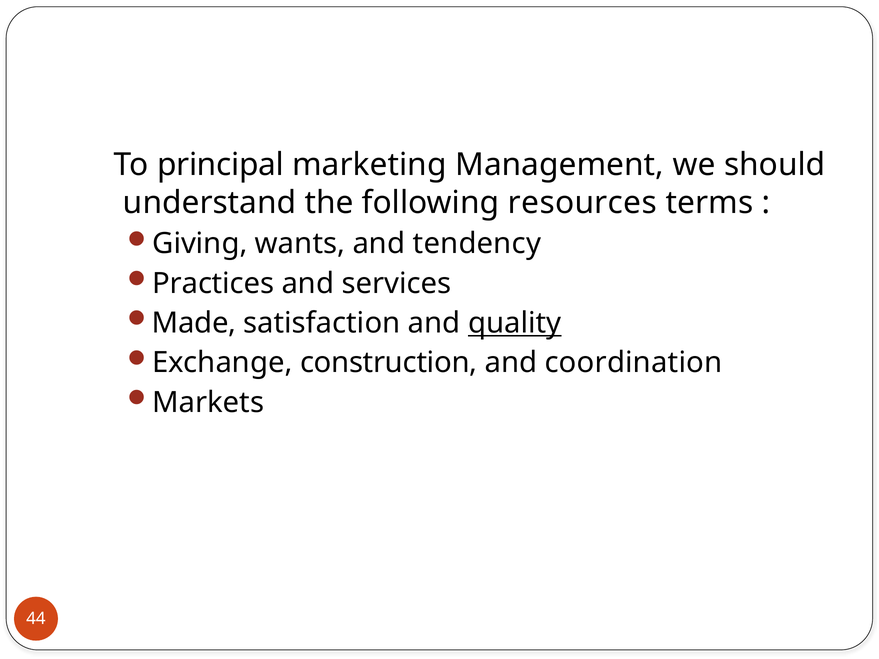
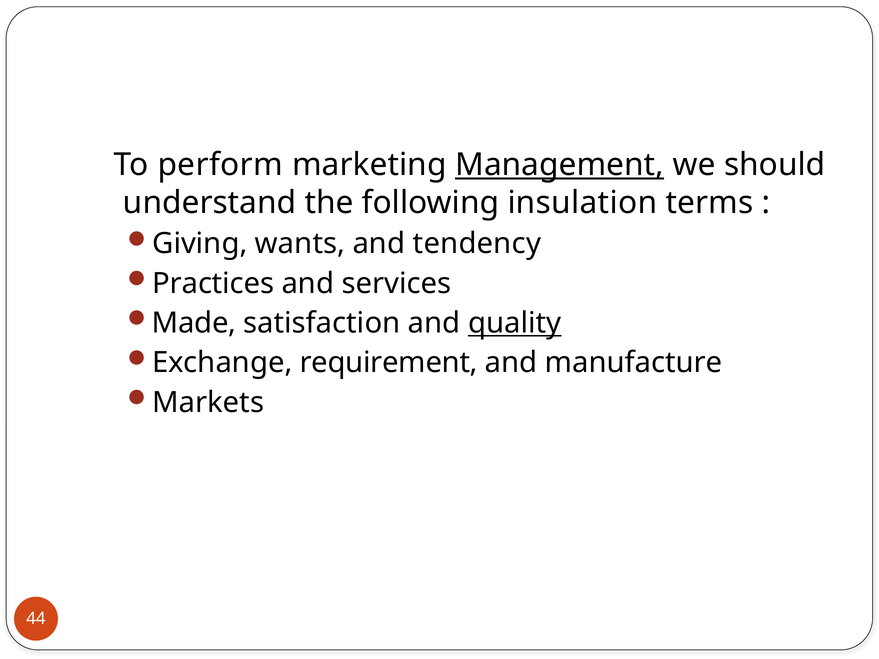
principal: principal -> perform (220, 165)
Management underline: none -> present (560, 165)
resources: resources -> insulation (582, 203)
construction: construction -> requirement (389, 363)
coordination: coordination -> manufacture (634, 363)
